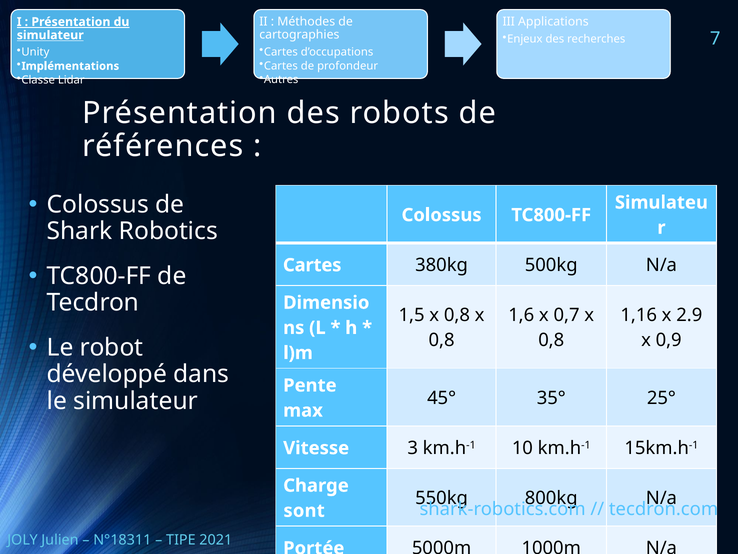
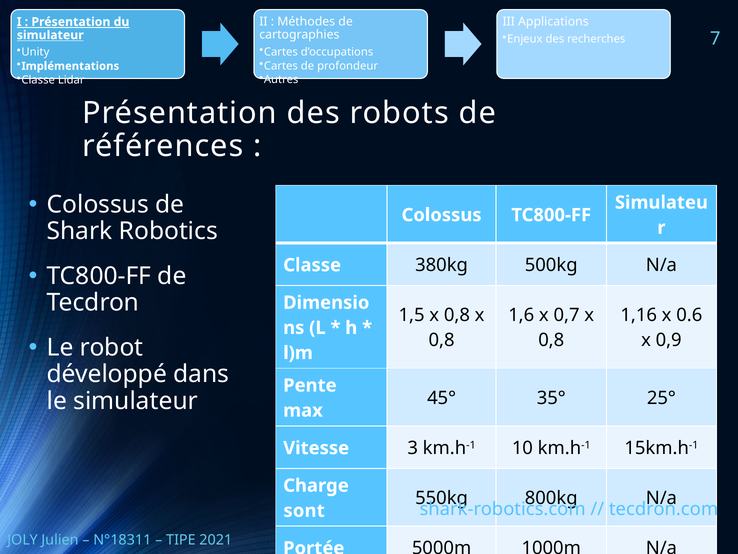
Cartes: Cartes -> Classe (312, 265)
2.9: 2.9 -> 0.6 (689, 315)
